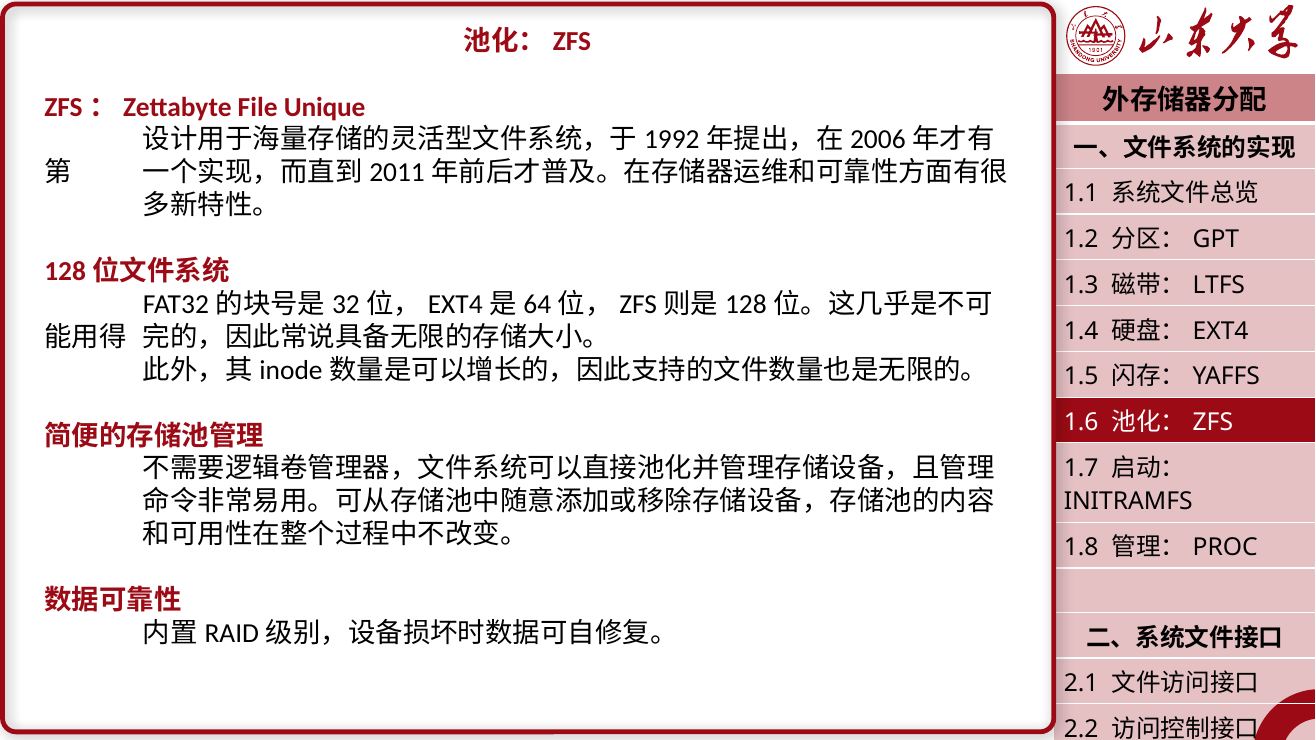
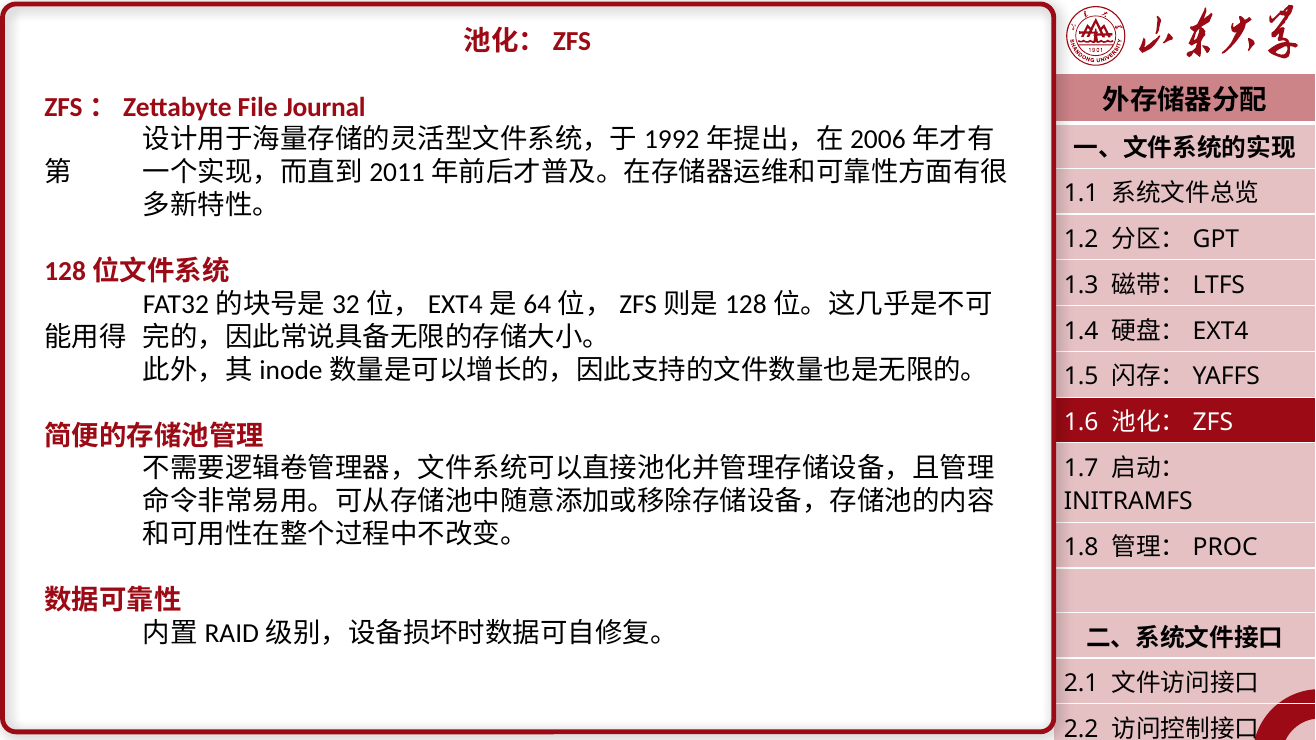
Unique: Unique -> Journal (325, 107)
